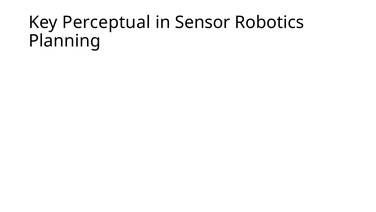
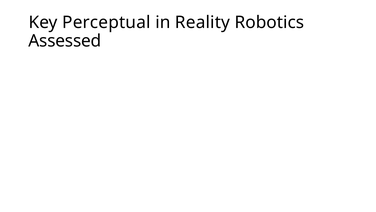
Sensor: Sensor -> Reality (203, 22)
Planning: Planning -> Assessed (65, 41)
